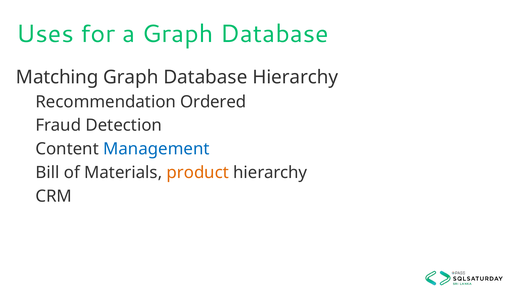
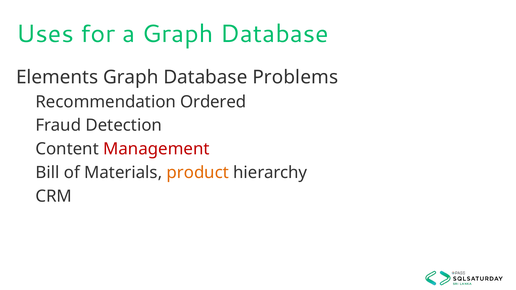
Matching: Matching -> Elements (57, 77)
Database Hierarchy: Hierarchy -> Problems (295, 77)
Management colour: blue -> red (156, 149)
